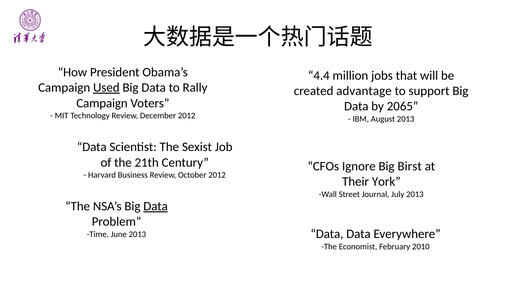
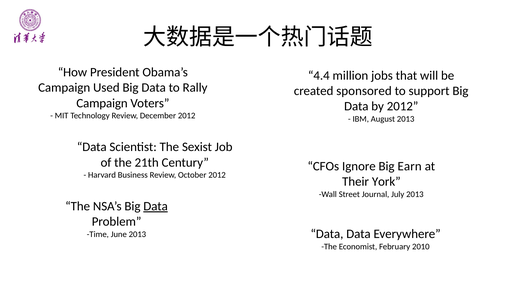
Used underline: present -> none (106, 88)
advantage: advantage -> sponsored (364, 91)
by 2065: 2065 -> 2012 (403, 106)
Birst: Birst -> Earn (410, 166)
